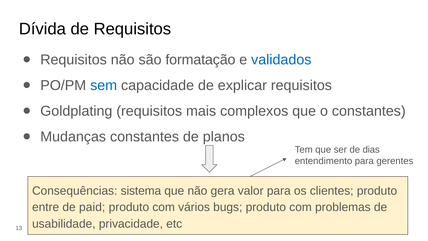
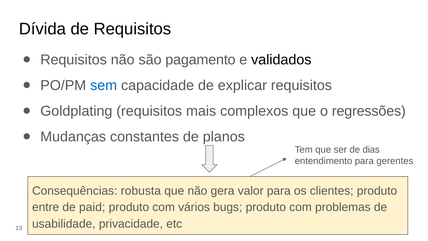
formatação: formatação -> pagamento (200, 60)
validados colour: blue -> black (281, 60)
o constantes: constantes -> regressões (369, 111)
sistema: sistema -> robusta (141, 191)
